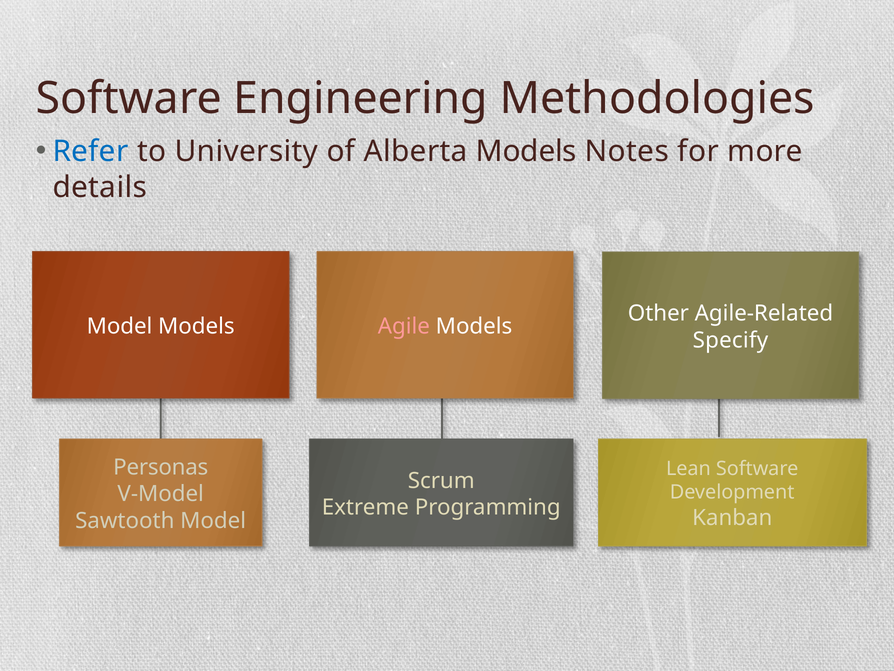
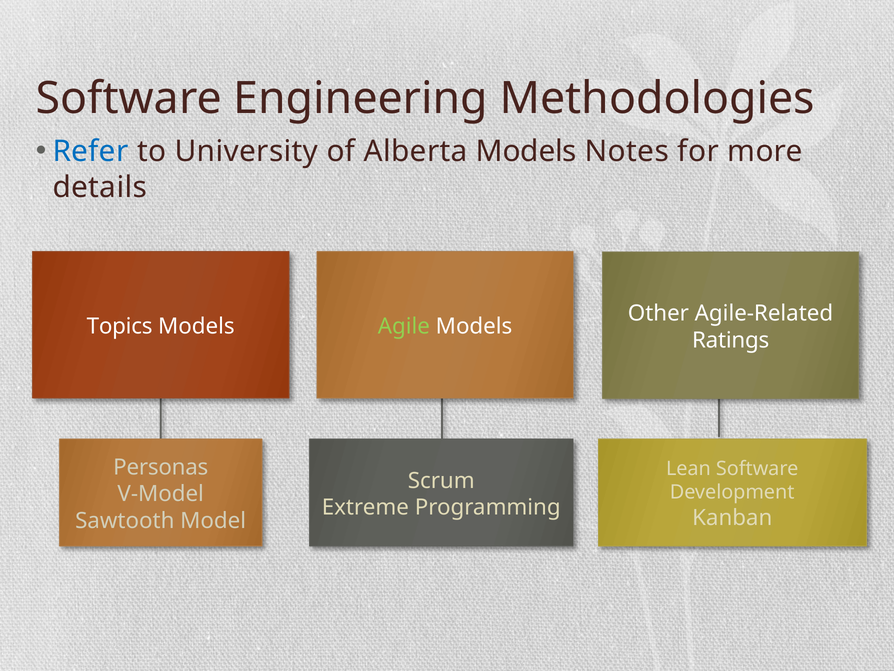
Model: Model -> Topics (120, 326)
Agile colour: pink -> light green (404, 326)
Specify: Specify -> Ratings (731, 340)
